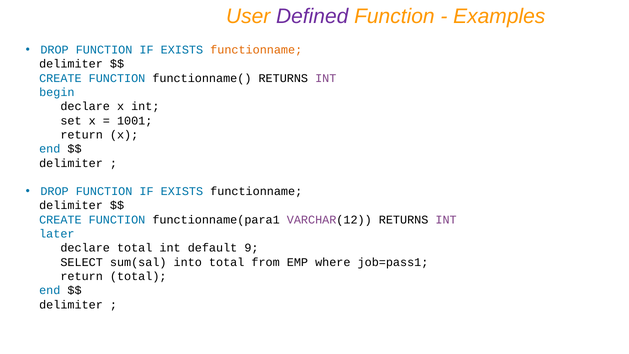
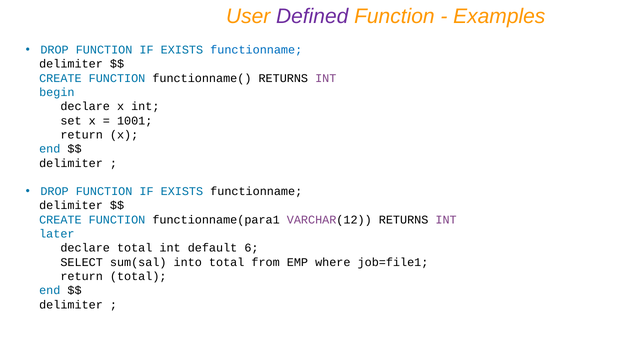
functionname colour: orange -> blue (256, 50)
9: 9 -> 6 (251, 248)
job=pass1: job=pass1 -> job=file1 (393, 262)
